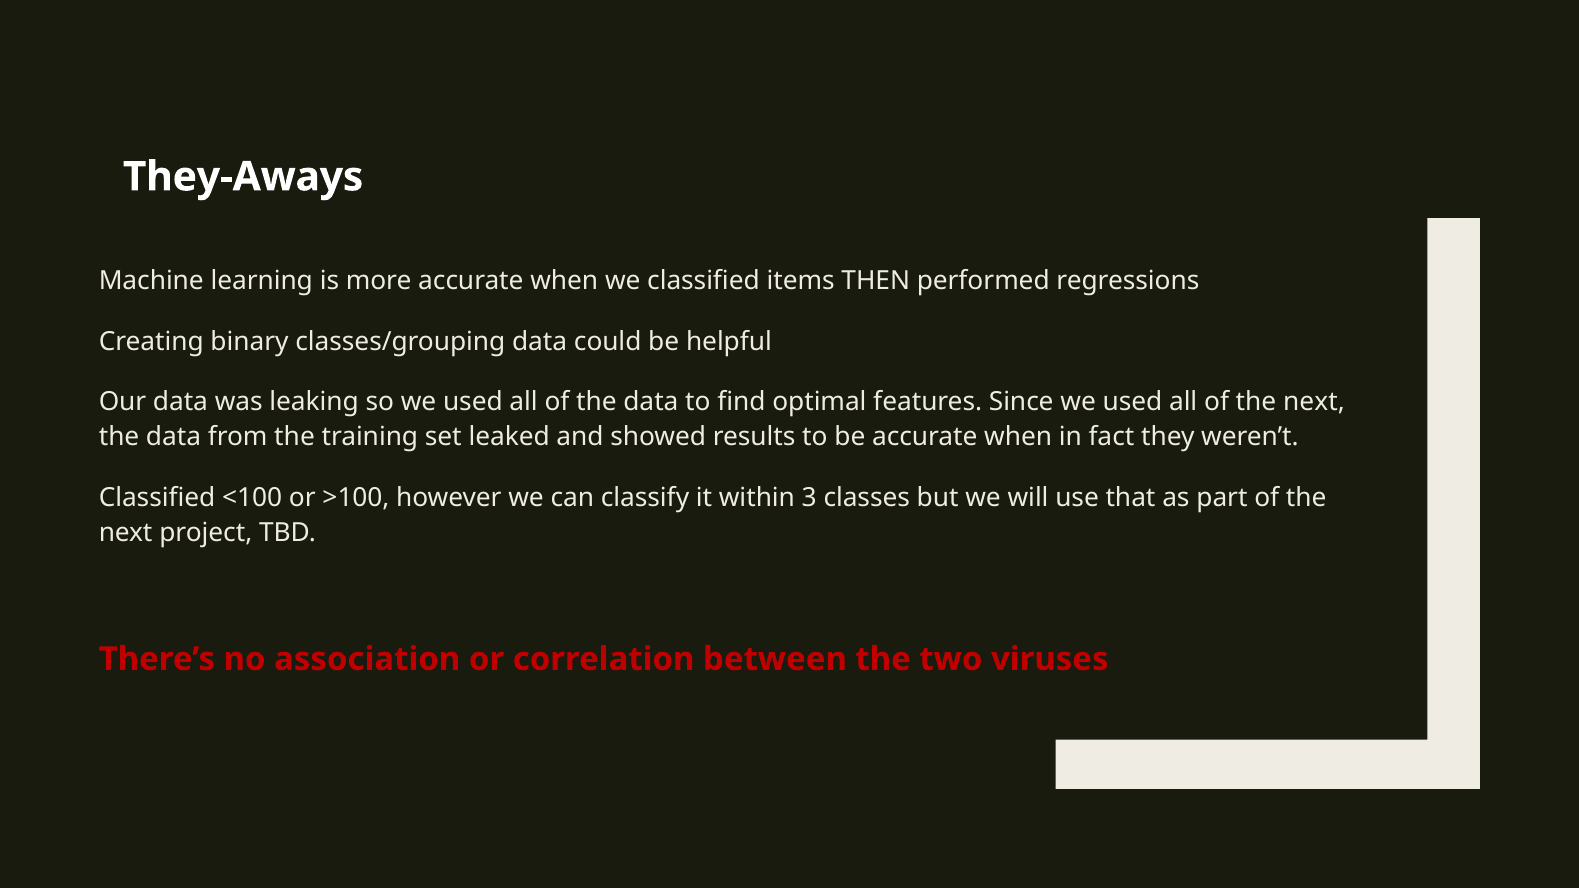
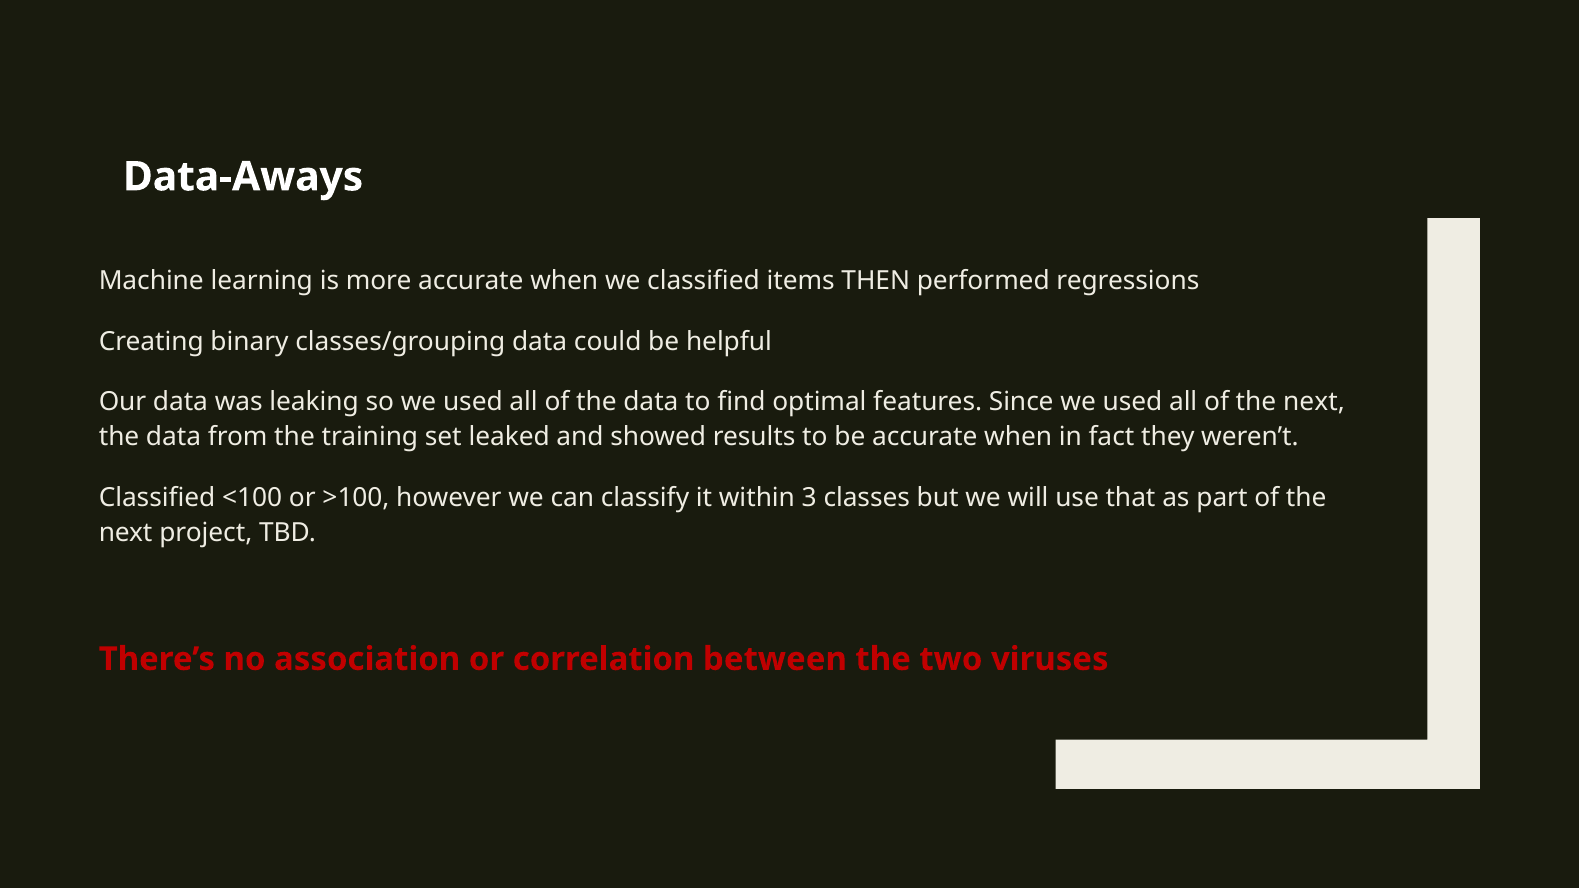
They-Aways: They-Aways -> Data-Aways (243, 177)
